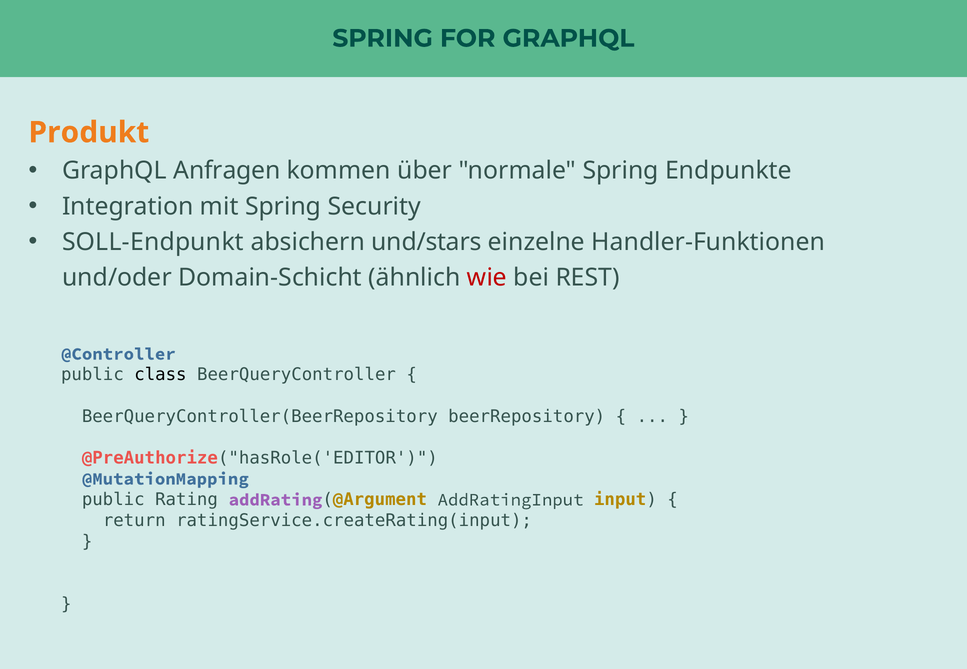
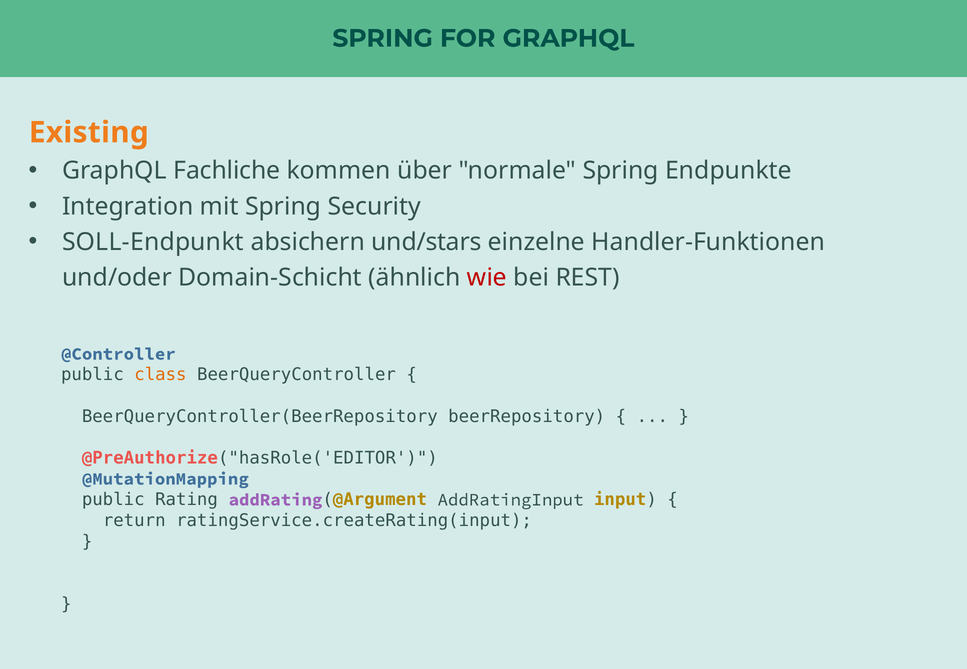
Produkt: Produkt -> Existing (89, 133)
Anfragen: Anfragen -> Fachliche (227, 171)
class colour: black -> orange (160, 375)
